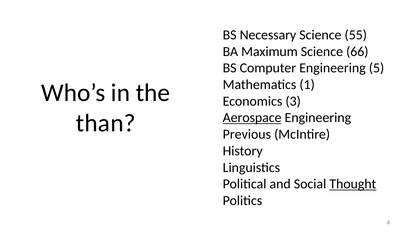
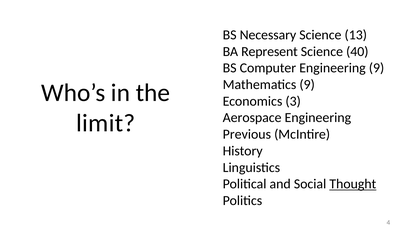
55: 55 -> 13 (356, 35)
Maximum: Maximum -> Represent (269, 52)
66: 66 -> 40 (357, 52)
Engineering 5: 5 -> 9 (377, 68)
Mathematics 1: 1 -> 9 (307, 85)
Aerospace underline: present -> none (252, 118)
than: than -> limit (106, 123)
